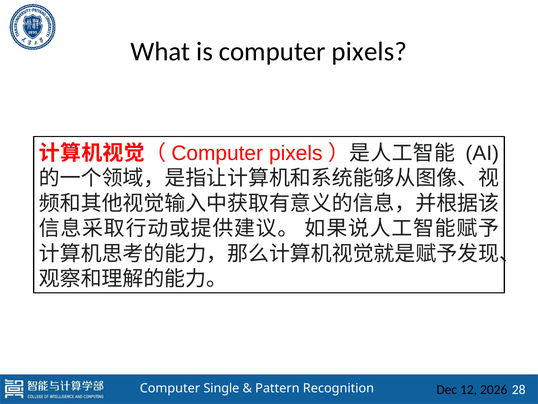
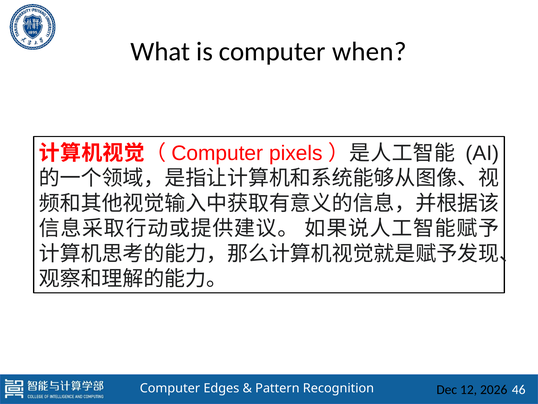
is computer pixels: pixels -> when (369, 52)
Single: Single -> Edges (221, 388)
28: 28 -> 46 (519, 389)
